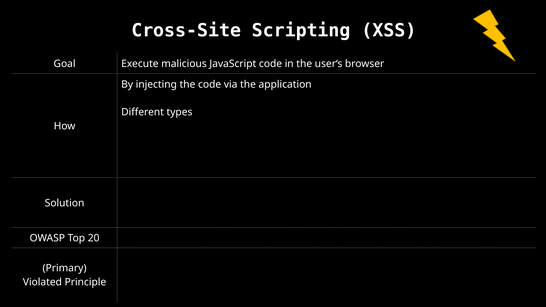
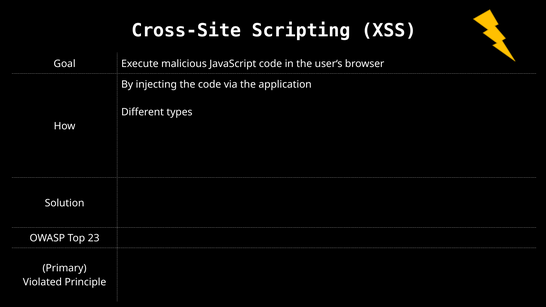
20: 20 -> 23 (94, 238)
